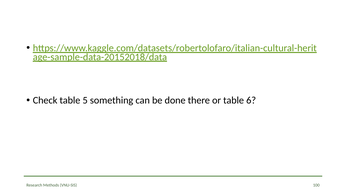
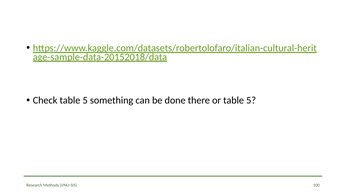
or table 6: 6 -> 5 (251, 101)
